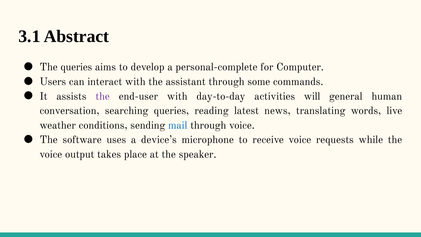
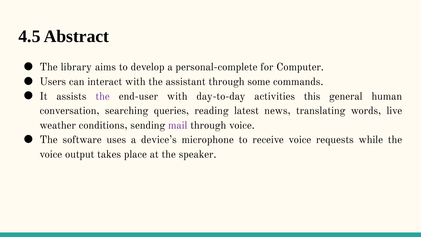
3.1: 3.1 -> 4.5 (30, 36)
The queries: queries -> library (76, 67)
will: will -> this (312, 96)
mail colour: blue -> purple (178, 125)
